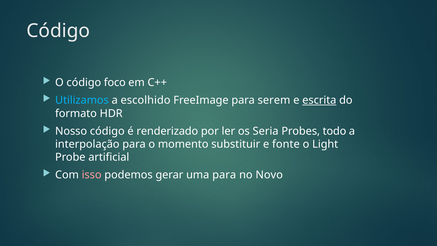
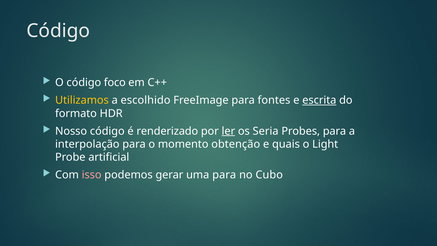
Utilizamos colour: light blue -> yellow (82, 100)
serem: serem -> fontes (274, 100)
ler underline: none -> present (228, 131)
Probes todo: todo -> para (334, 131)
substituir: substituir -> obtenção (236, 144)
fonte: fonte -> quais (286, 144)
Novo: Novo -> Cubo (269, 175)
